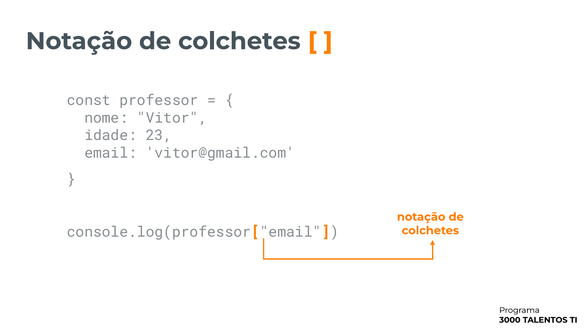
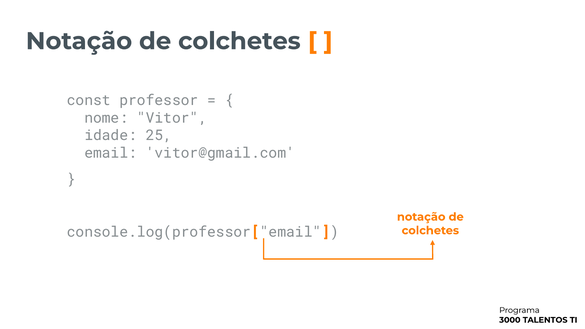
23: 23 -> 25 (159, 136)
